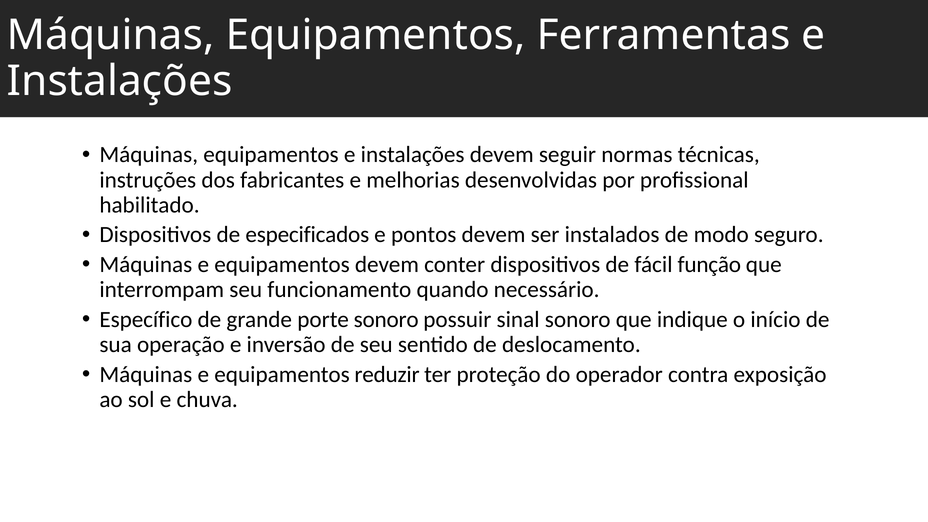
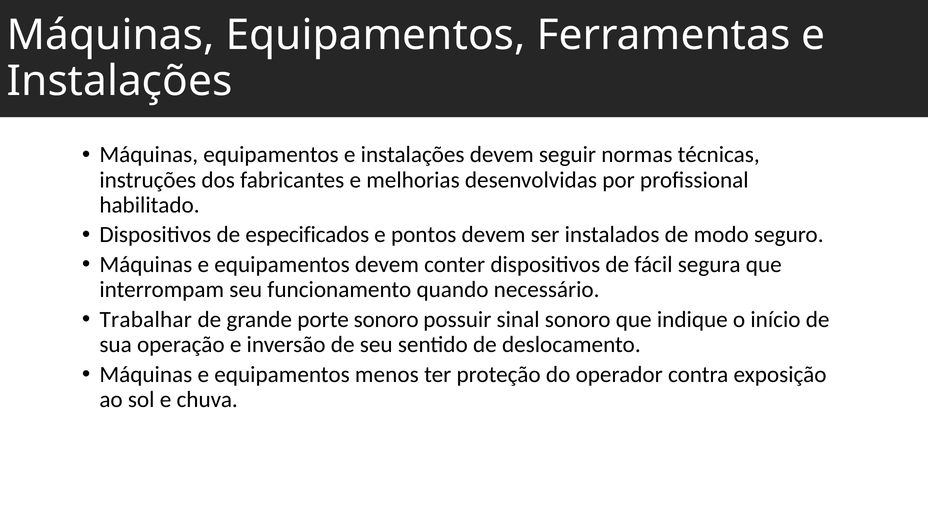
função: função -> segura (709, 265)
Específico: Específico -> Trabalhar (146, 320)
reduzir: reduzir -> menos (387, 374)
